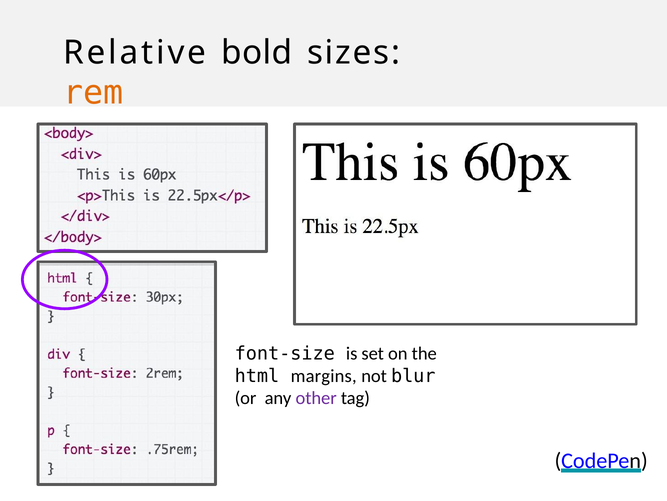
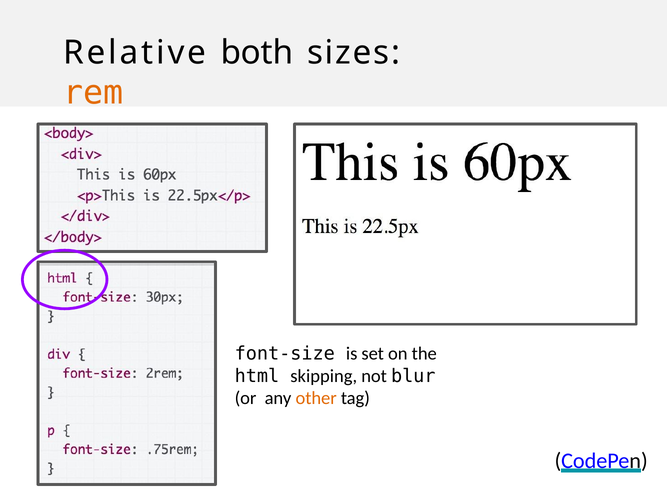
bold: bold -> both (257, 53)
margins: margins -> skipping (324, 375)
other colour: purple -> orange (316, 398)
